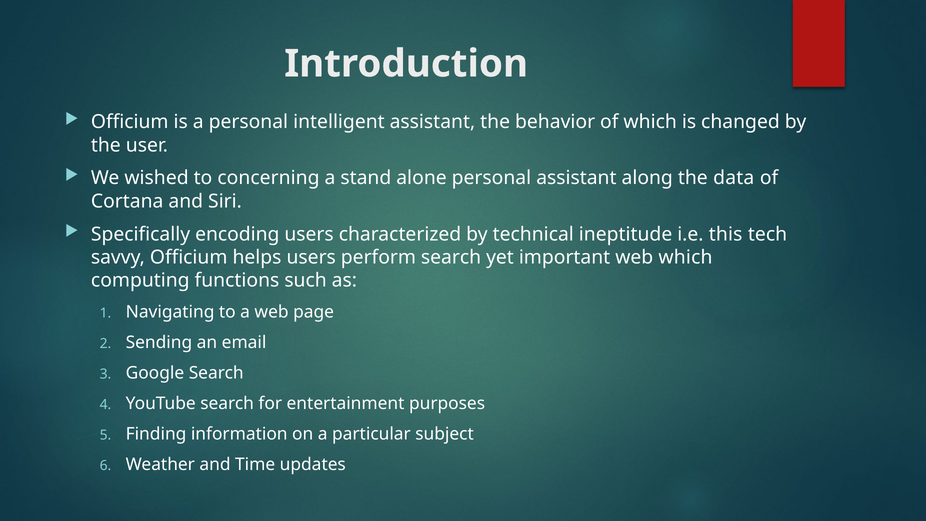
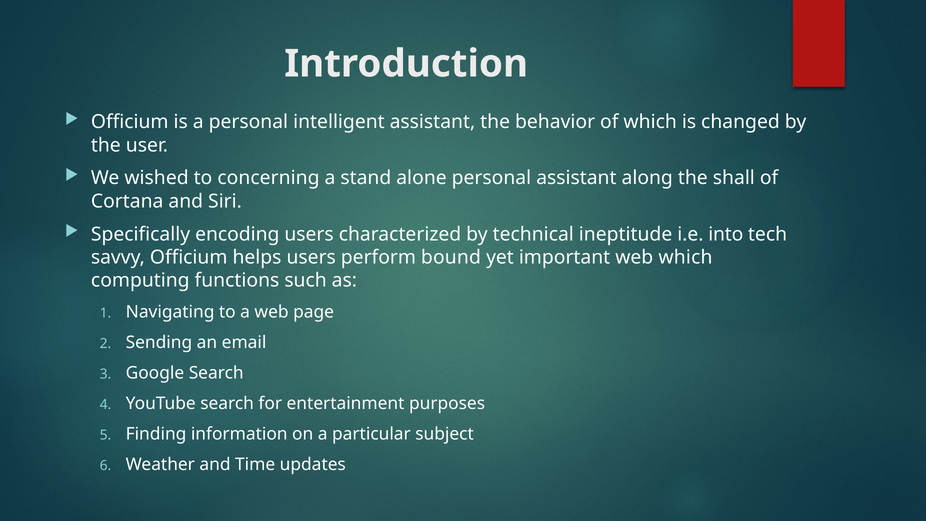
data: data -> shall (734, 178)
this: this -> into (726, 234)
perform search: search -> bound (451, 257)
